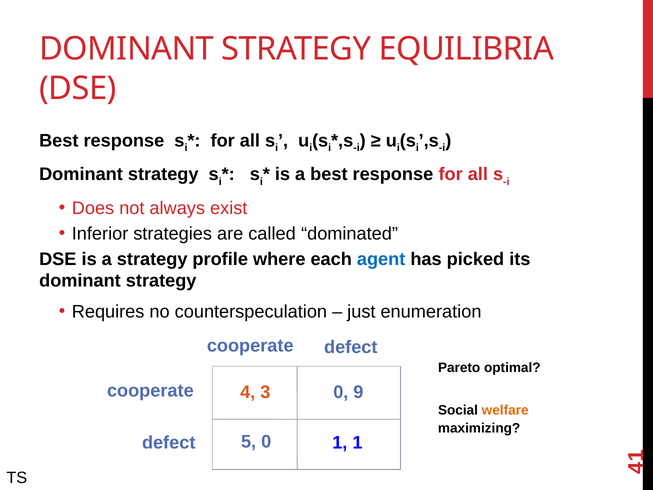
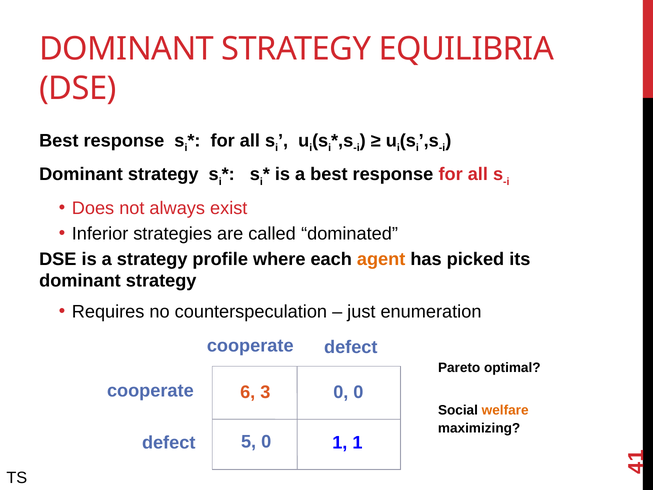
agent colour: blue -> orange (381, 259)
4: 4 -> 6 (248, 392)
0 9: 9 -> 0 (358, 392)
